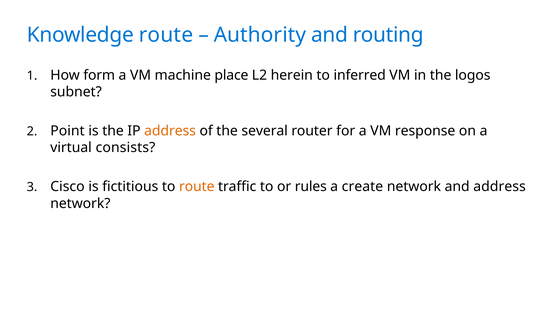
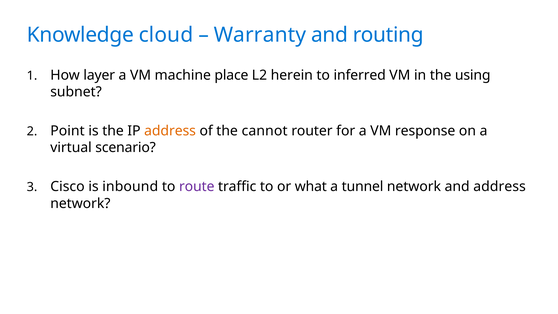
Knowledge route: route -> cloud (166, 35)
Authority: Authority -> Warranty (260, 35)
form: form -> layer (99, 75)
logos: logos -> using (473, 75)
several: several -> cannot (265, 131)
consists: consists -> scenario (126, 148)
fictitious: fictitious -> inbound (130, 187)
route colour: orange -> purple (197, 187)
rules: rules -> what (311, 187)
create: create -> tunnel (363, 187)
